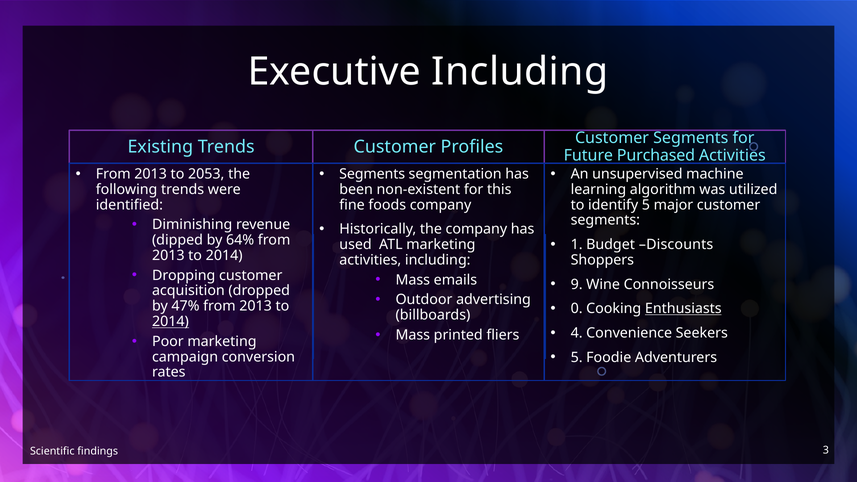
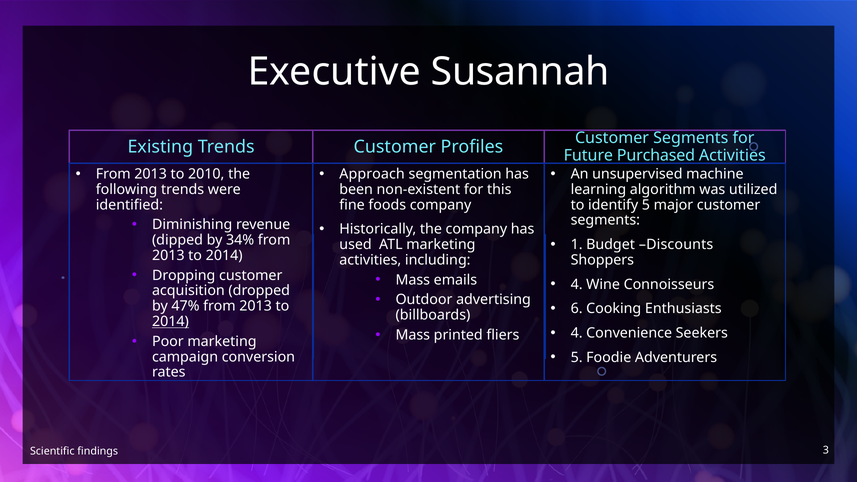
Executive Including: Including -> Susannah (520, 72)
2053: 2053 -> 2010 (206, 174)
Segments: Segments -> Approach (372, 174)
64%: 64% -> 34% (240, 240)
9: 9 -> 4 (577, 284)
0: 0 -> 6 (577, 309)
Enthusiasts underline: present -> none (683, 309)
